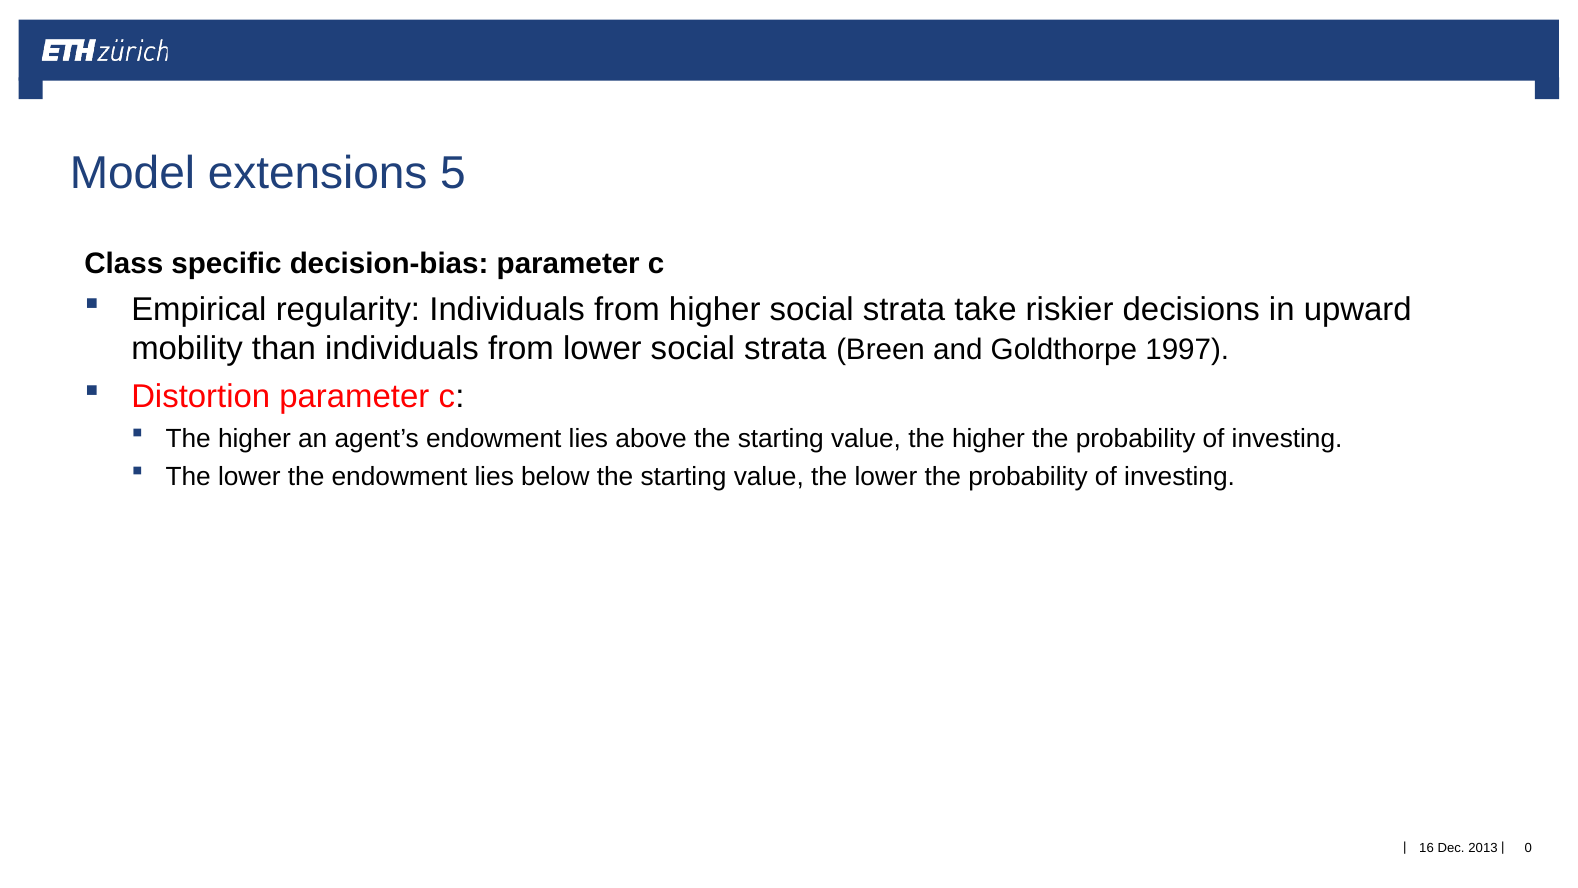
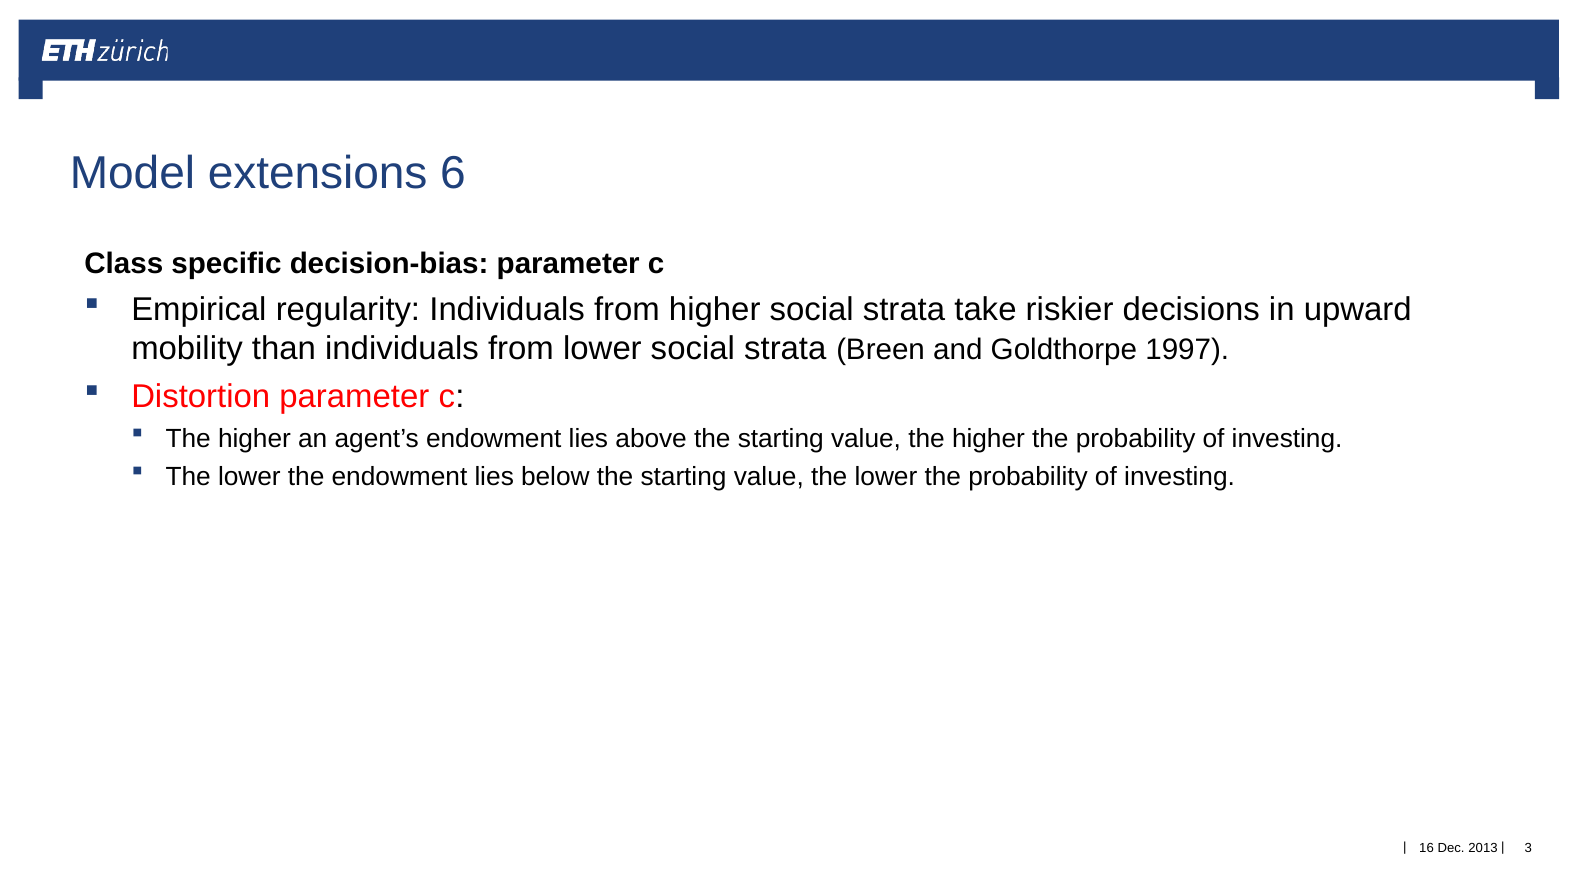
5: 5 -> 6 (453, 173)
0: 0 -> 3 (1528, 848)
